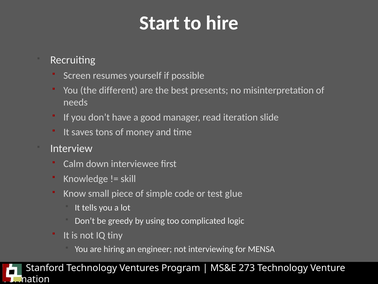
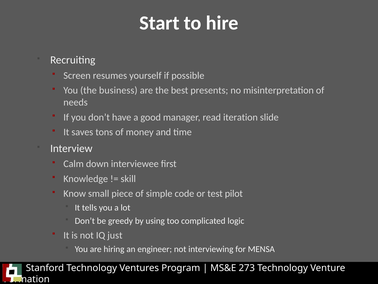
different: different -> business (118, 90)
glue: glue -> pilot (234, 193)
tiny: tiny -> just (115, 235)
